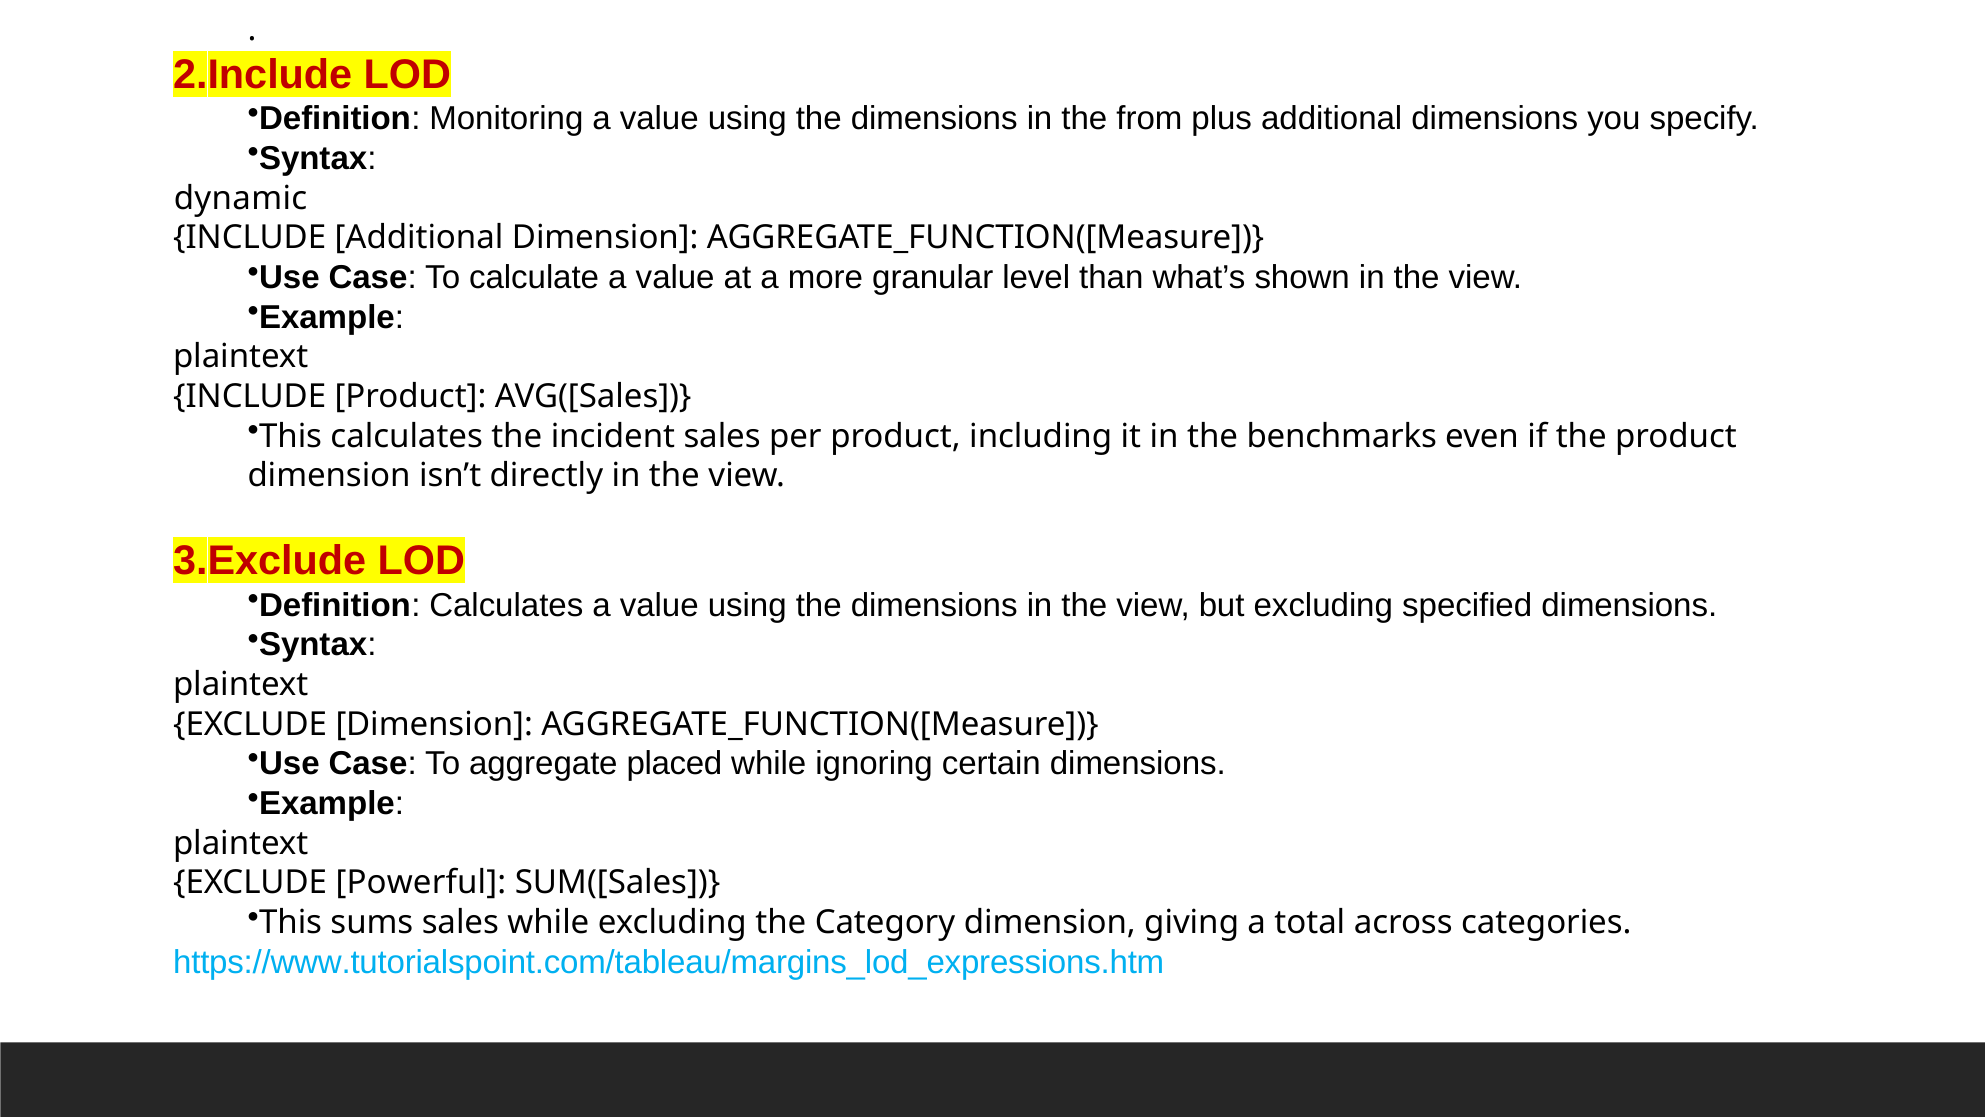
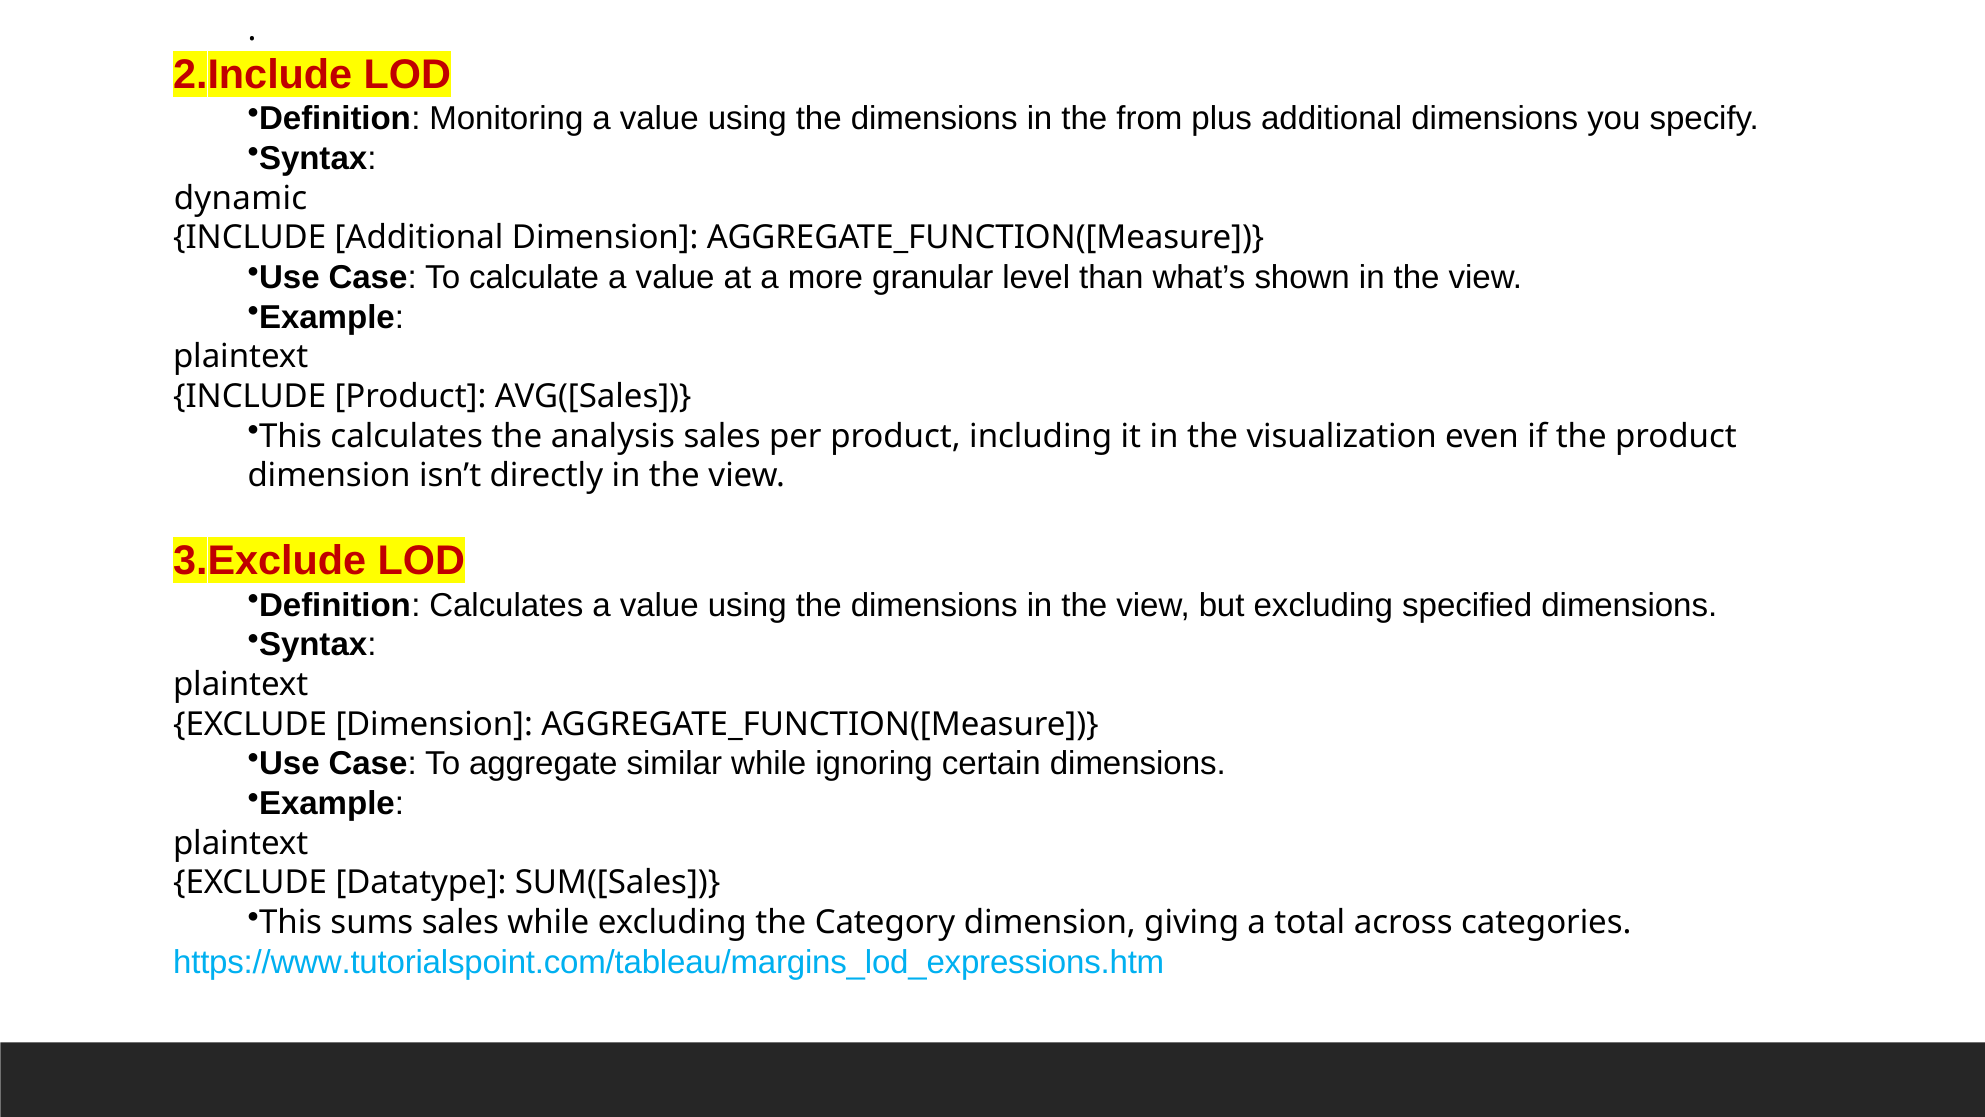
incident: incident -> analysis (613, 436)
benchmarks: benchmarks -> visualization (1342, 436)
placed: placed -> similar (674, 764)
Powerful: Powerful -> Datatype (421, 883)
